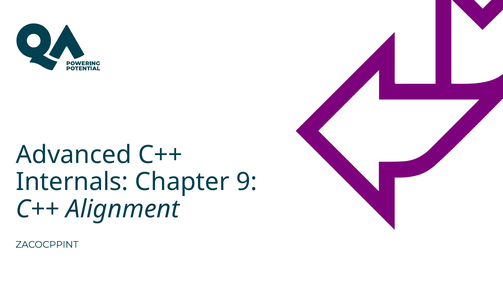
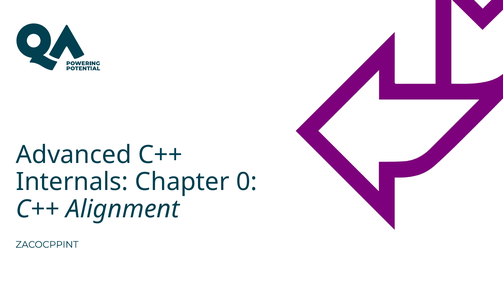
9: 9 -> 0 (247, 182)
